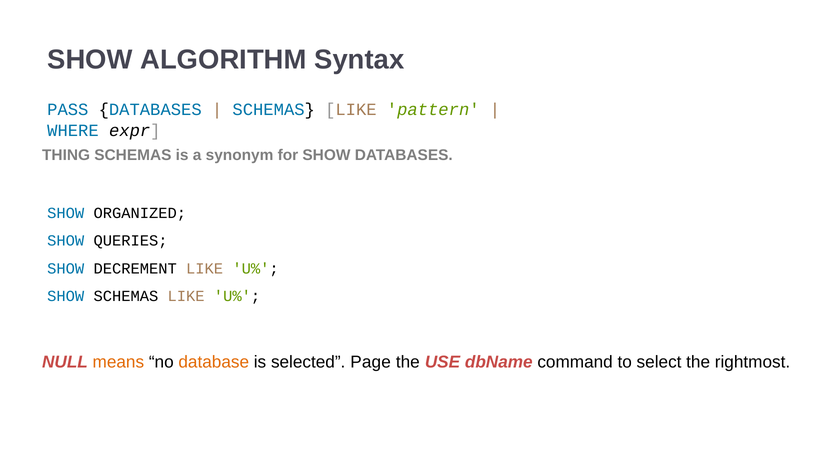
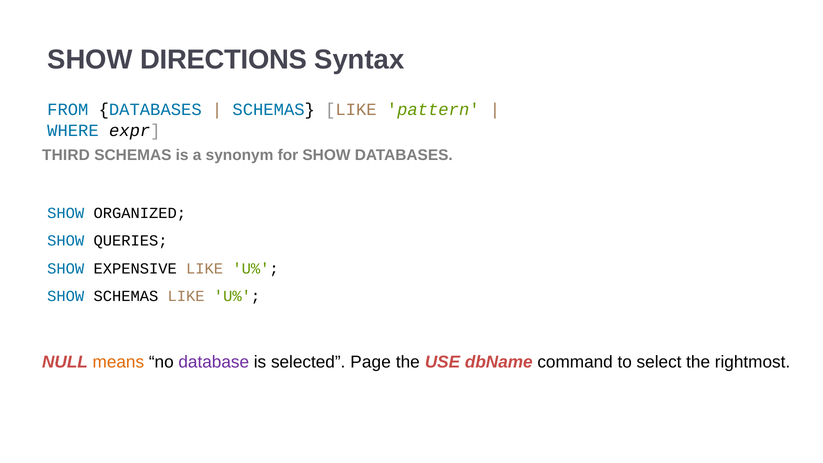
ALGORITHM: ALGORITHM -> DIRECTIONS (224, 60)
PASS: PASS -> FROM (68, 110)
THING: THING -> THIRD (66, 155)
DECREMENT: DECREMENT -> EXPENSIVE (135, 268)
database colour: orange -> purple (214, 362)
